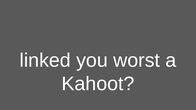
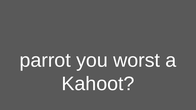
linked: linked -> parrot (45, 60)
